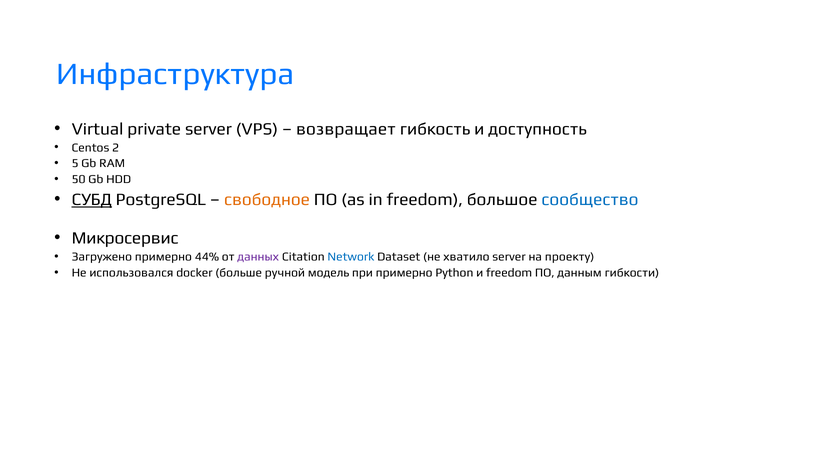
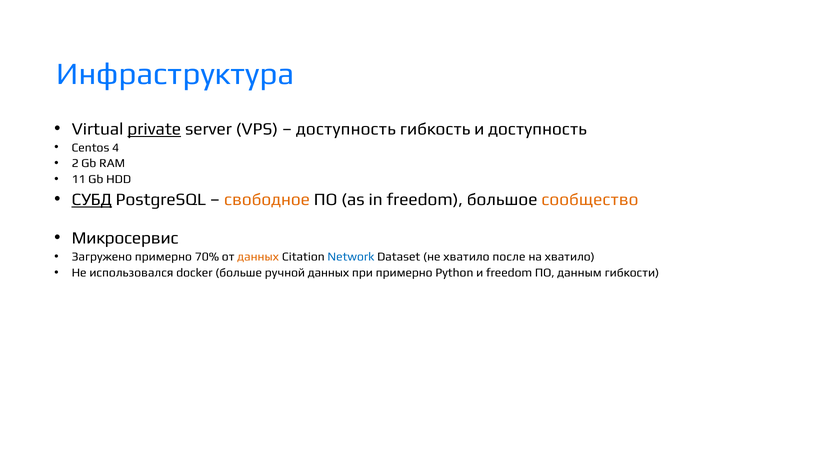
private underline: none -> present (154, 129)
возвращает: возвращает -> доступность (346, 129)
2: 2 -> 4 (115, 147)
5: 5 -> 2 (75, 163)
50: 50 -> 11 (79, 179)
сообщество colour: blue -> orange (590, 199)
44%: 44% -> 70% (207, 257)
данных colour: purple -> orange (258, 257)
хватило server: server -> после (509, 257)
на проекту: проекту -> хватило (570, 257)
ручной модель: модель -> данных (329, 273)
